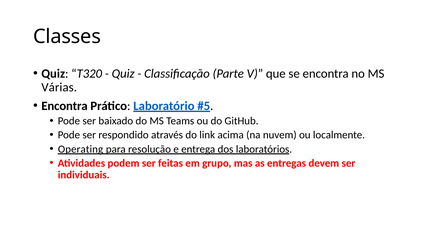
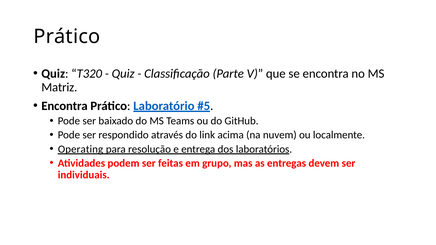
Classes: Classes -> Prático (67, 37)
Várias: Várias -> Matriz (59, 87)
